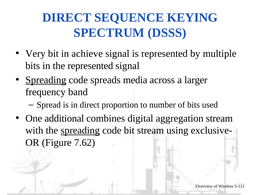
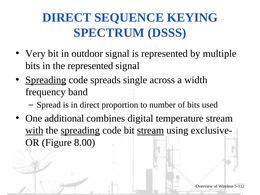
achieve: achieve -> outdoor (87, 54)
media: media -> single (135, 80)
larger: larger -> width (196, 80)
aggregation: aggregation -> temperature (180, 118)
with underline: none -> present (34, 130)
stream underline: none -> present (150, 130)
7.62: 7.62 -> 8.00 (85, 143)
